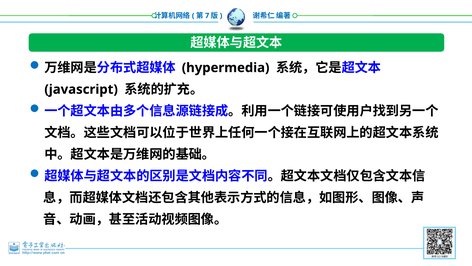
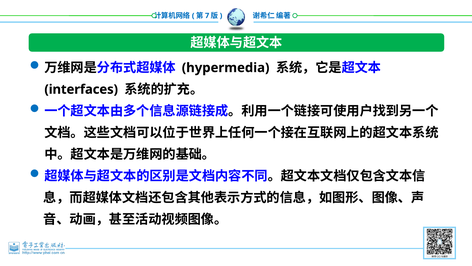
javascript: javascript -> interfaces (81, 89)
